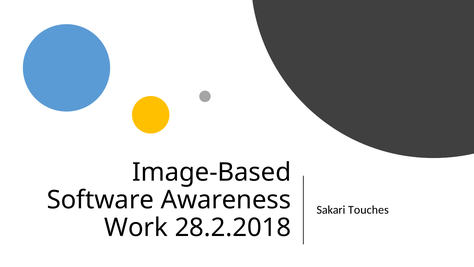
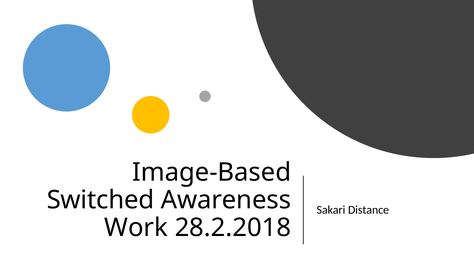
Software: Software -> Switched (100, 200)
Touches: Touches -> Distance (369, 210)
